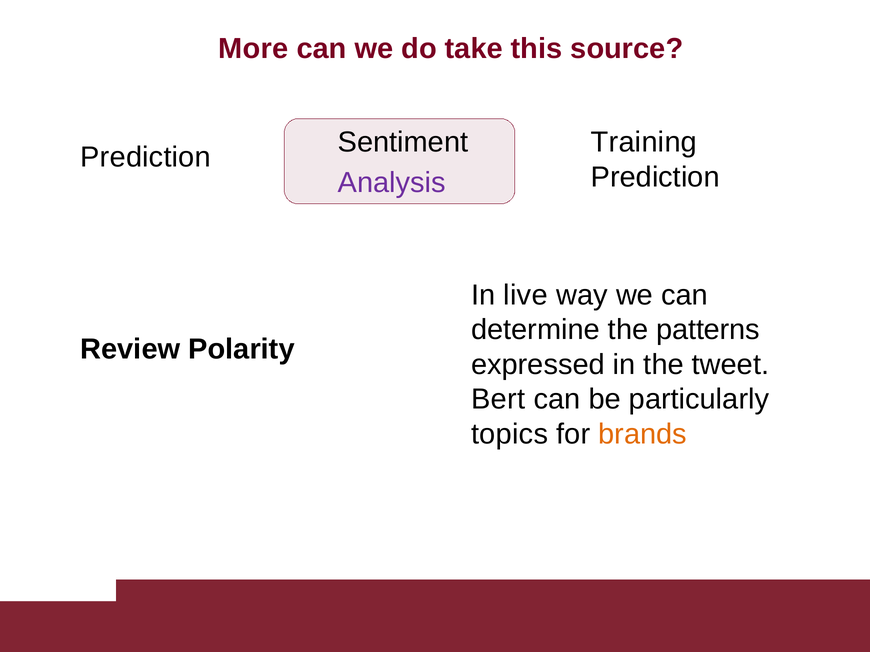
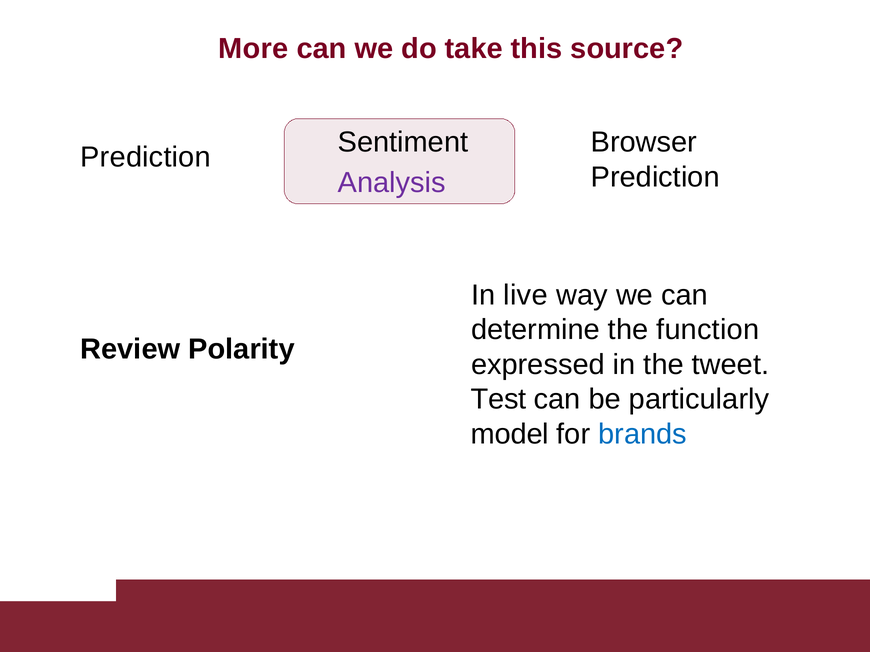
Training: Training -> Browser (644, 142)
patterns: patterns -> function (708, 330)
Bert: Bert -> Test (499, 400)
topics: topics -> model (510, 434)
brands colour: orange -> blue (643, 434)
